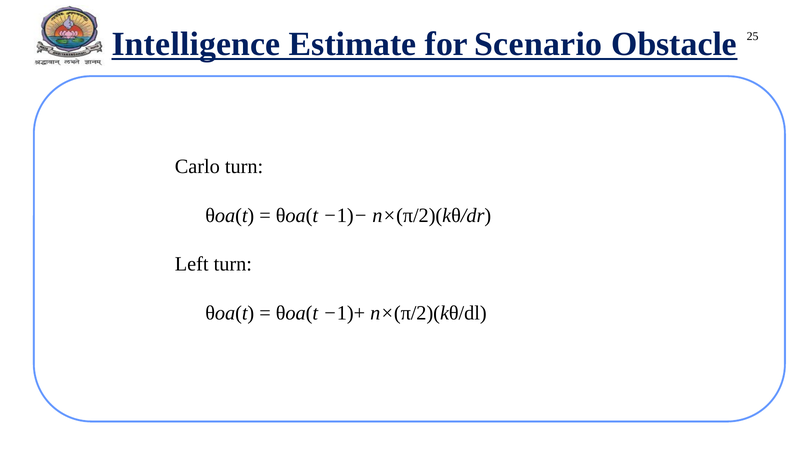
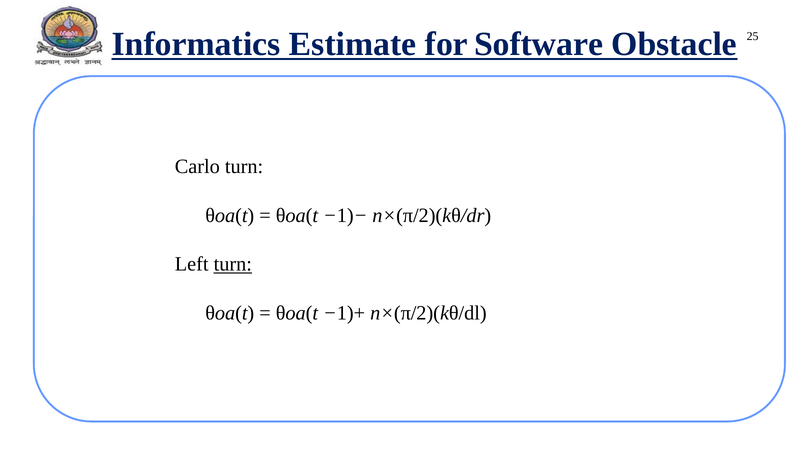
Intelligence: Intelligence -> Informatics (196, 44)
Scenario: Scenario -> Software (539, 44)
turn underline: none -> present (233, 264)
